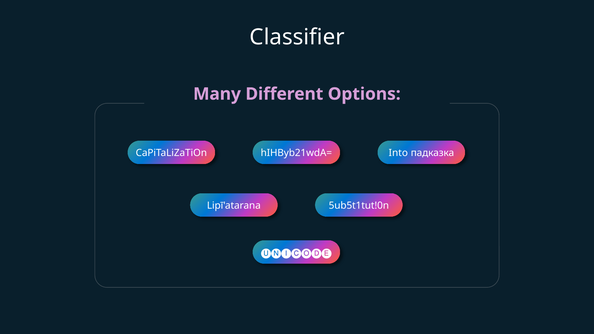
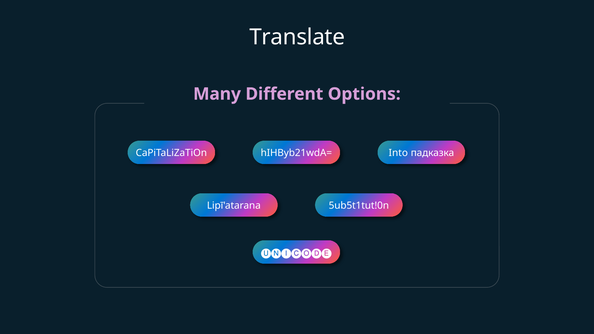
Classifier: Classifier -> Translate (297, 37)
